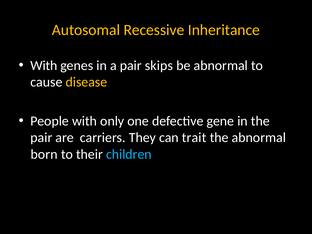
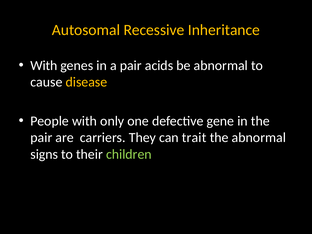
skips: skips -> acids (159, 65)
born: born -> signs (44, 154)
children colour: light blue -> light green (129, 154)
